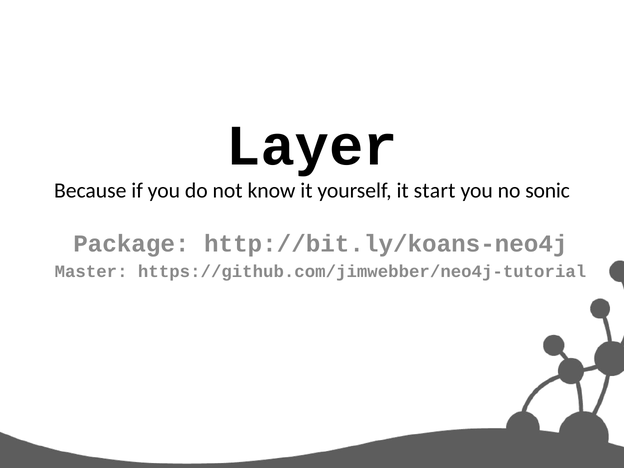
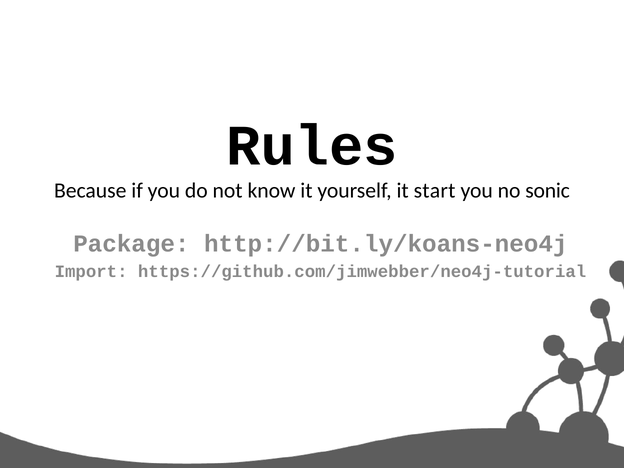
Layer: Layer -> Rules (312, 146)
Master: Master -> Import (91, 272)
